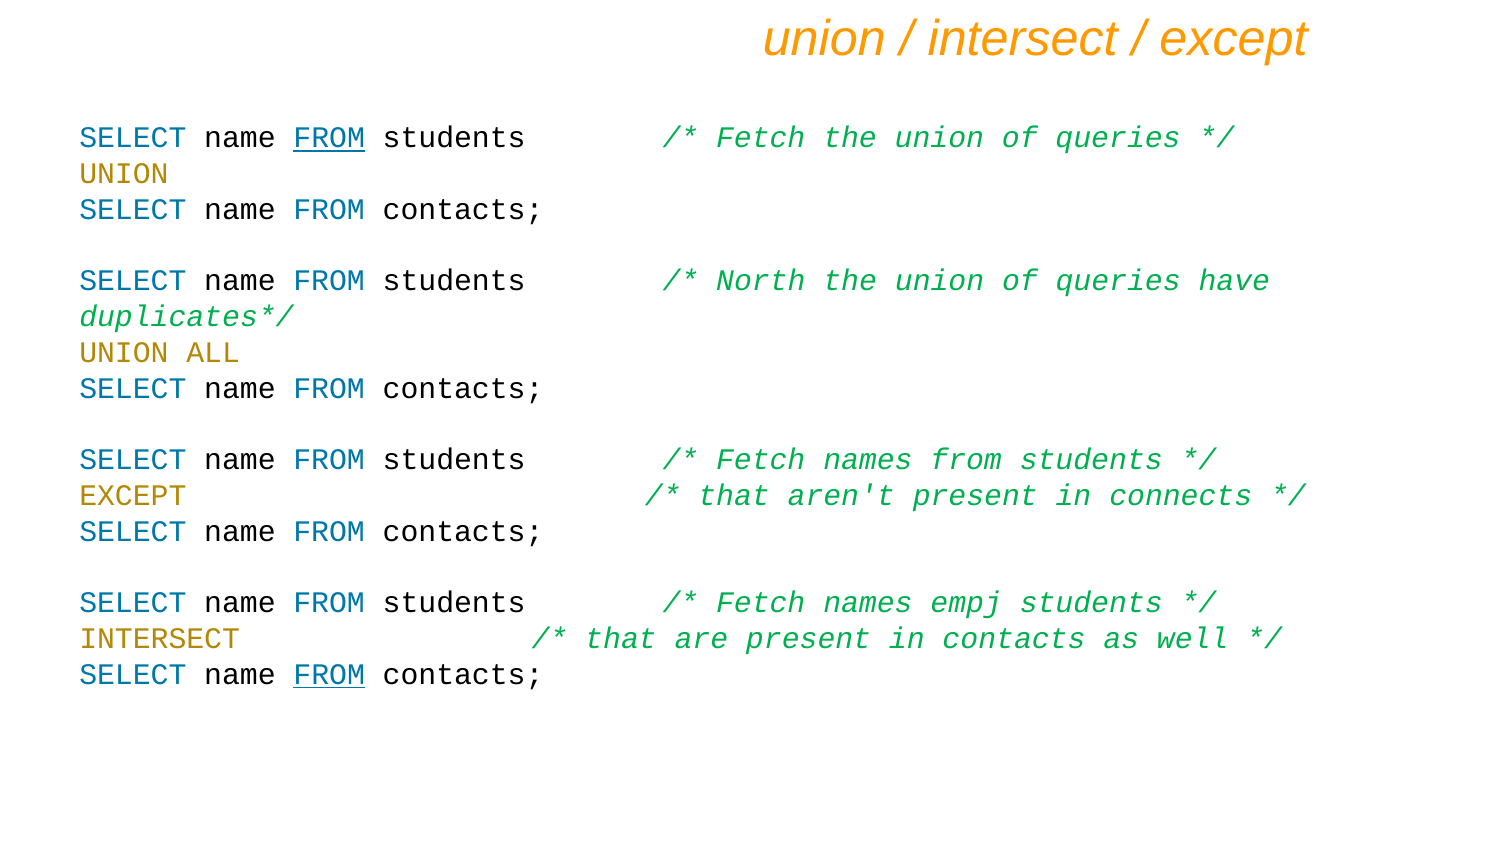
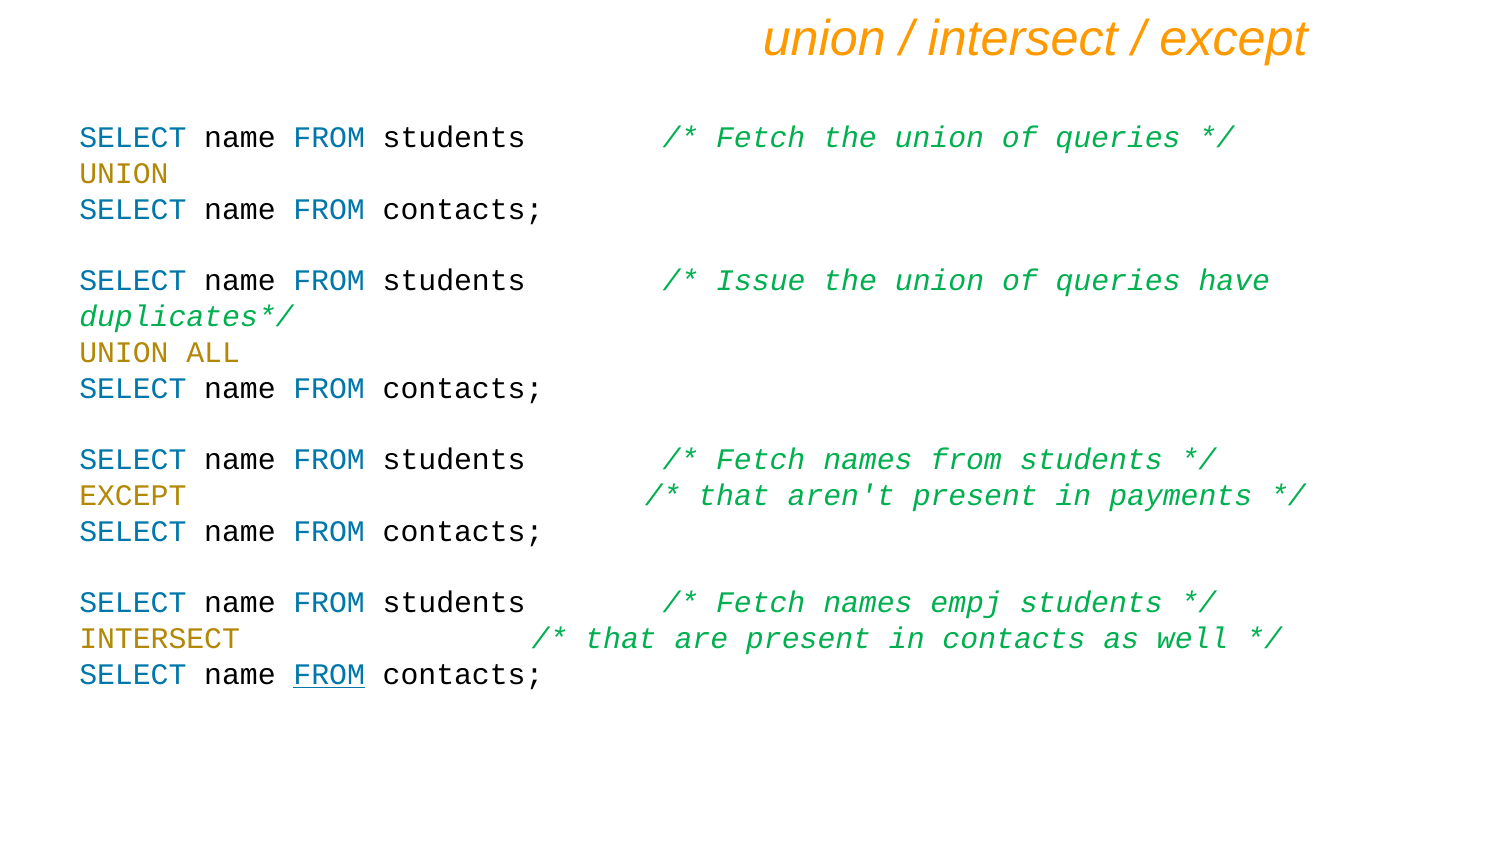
FROM underline: present -> none (329, 138)
North: North -> Issue (761, 281)
connects: connects -> payments (1181, 496)
